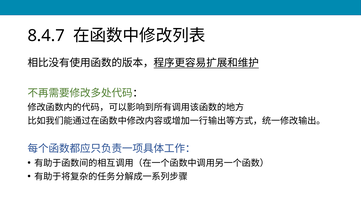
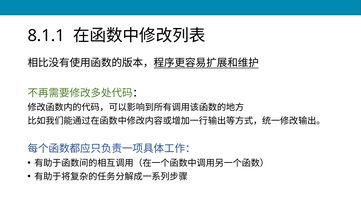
8.4.7: 8.4.7 -> 8.1.1 (46, 36)
